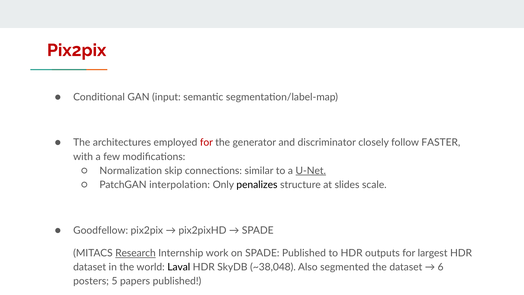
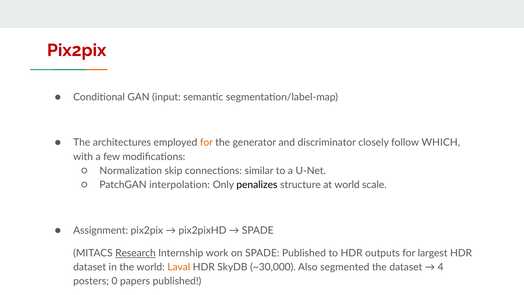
for colour: red -> orange (206, 142)
FASTER: FASTER -> WHICH (441, 142)
U-Net underline: present -> none (311, 171)
at slides: slides -> world (347, 185)
Goodfellow: Goodfellow -> Assignment (101, 230)
Laval colour: black -> orange (179, 267)
~38,048: ~38,048 -> ~30,000 (273, 267)
6: 6 -> 4 (441, 267)
5: 5 -> 0 (114, 281)
